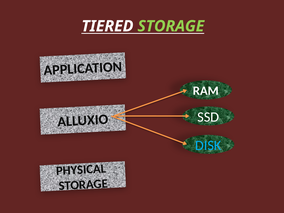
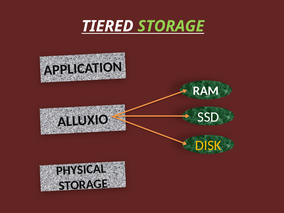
DISK colour: light blue -> yellow (208, 145)
